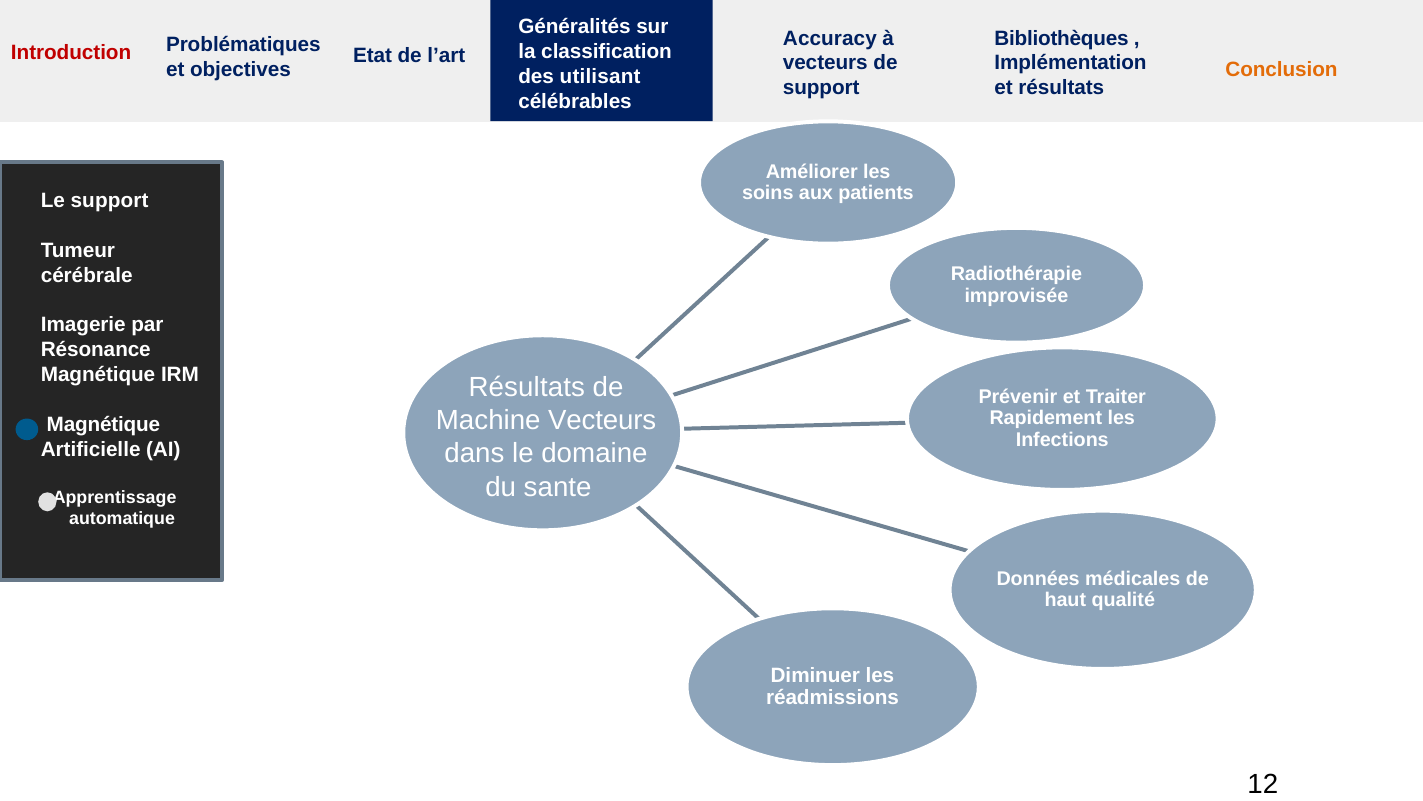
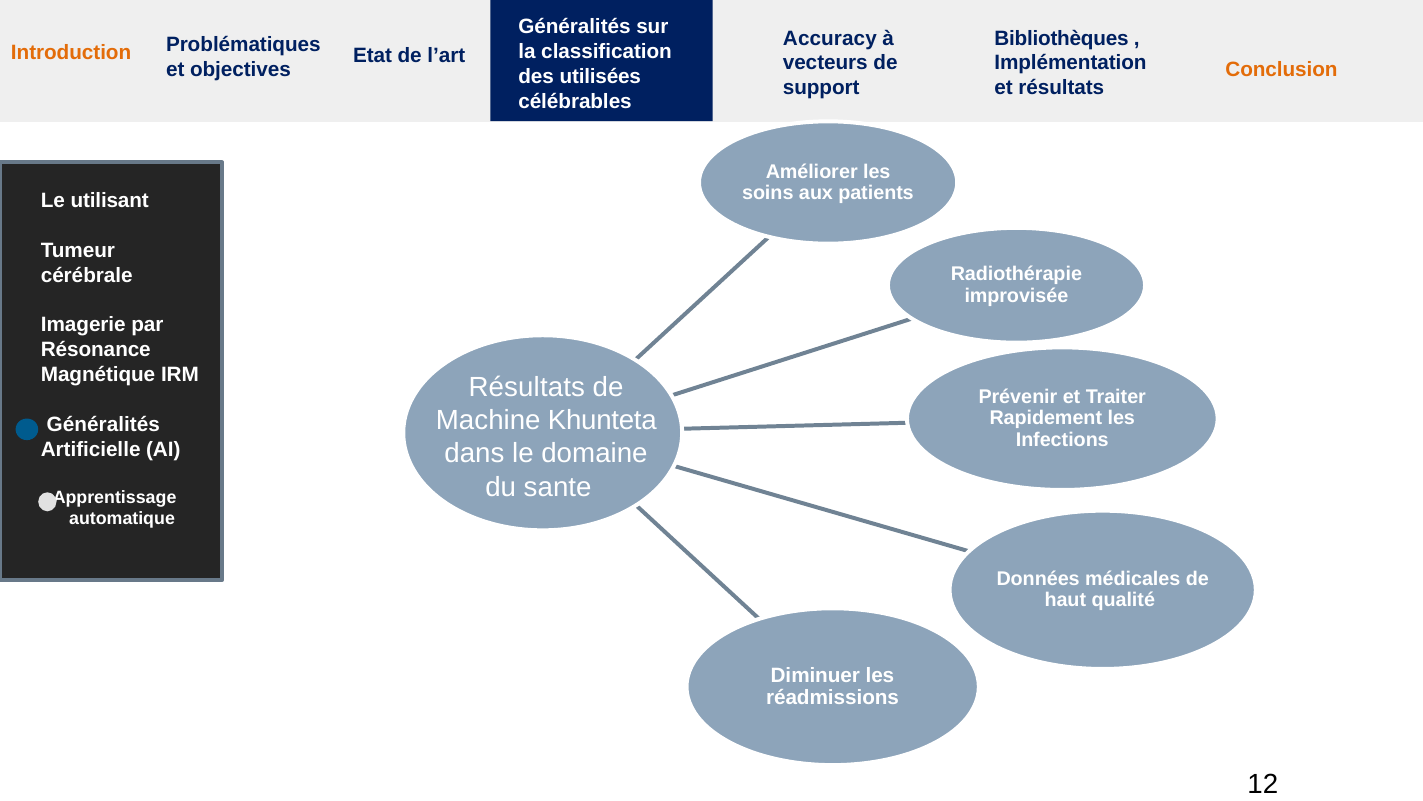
Introduction colour: red -> orange (71, 53)
utilisant: utilisant -> utilisées (600, 77)
Le support: support -> utilisant (110, 201)
Machine Vecteurs: Vecteurs -> Khunteta (602, 420)
Magnétique: Magnétique -> Généralités (103, 424)
